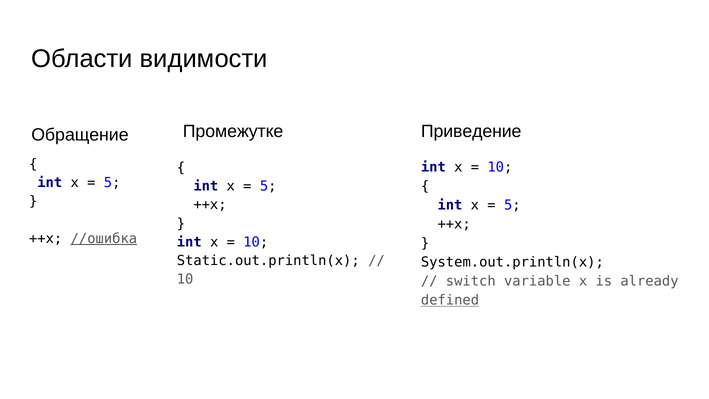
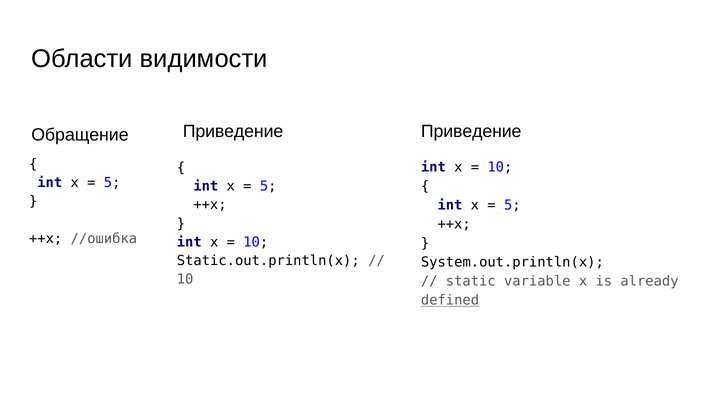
Обращение Промежутке: Промежутке -> Приведение (233, 132)
//ошибка underline: present -> none (104, 239)
switch: switch -> static (471, 281)
